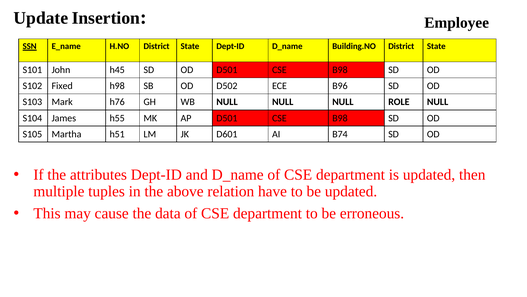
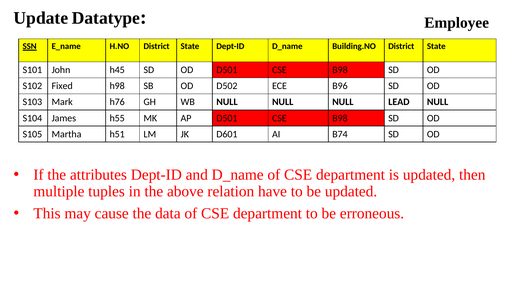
Insertion: Insertion -> Datatype (106, 18)
ROLE: ROLE -> LEAD (399, 102)
